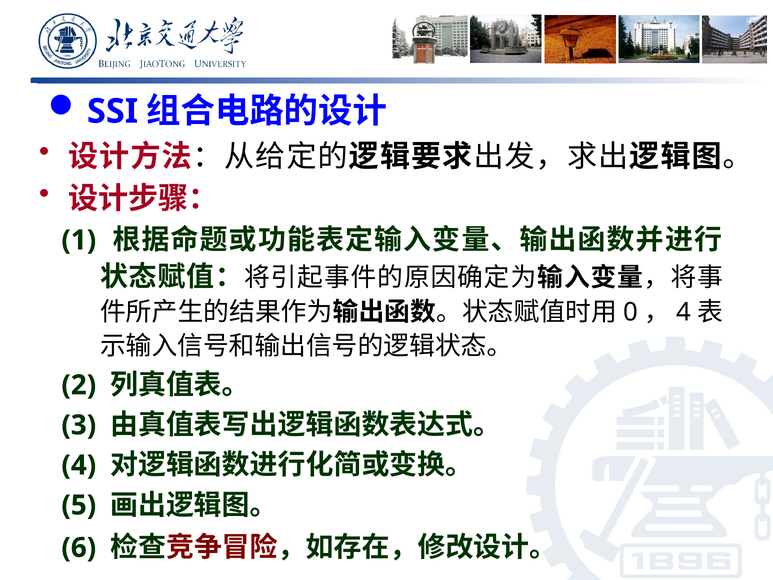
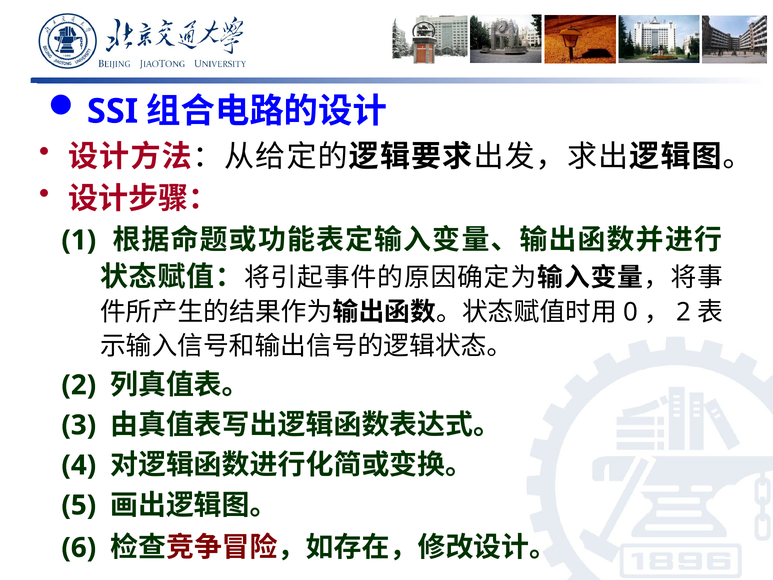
4: 4 -> 2 (684, 312)
